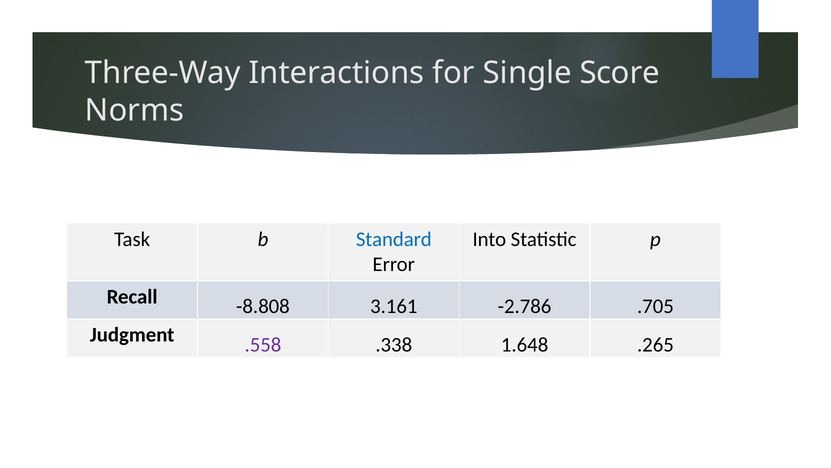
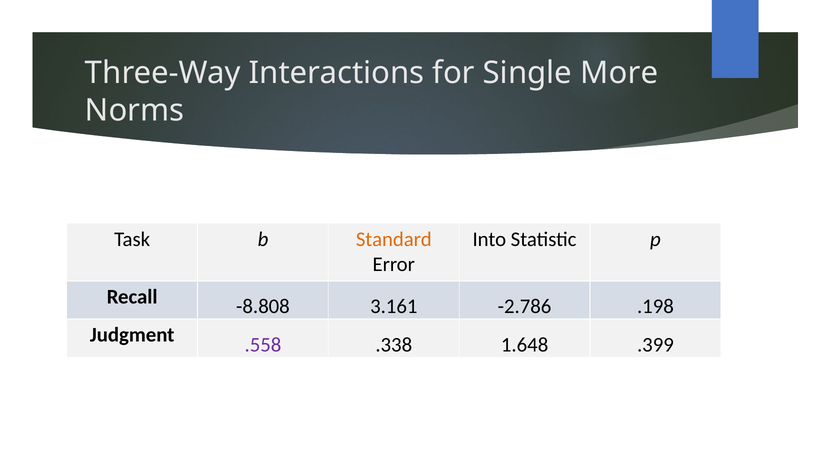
Score: Score -> More (619, 73)
Standard colour: blue -> orange (394, 239)
.705: .705 -> .198 (655, 306)
.265: .265 -> .399 (655, 344)
